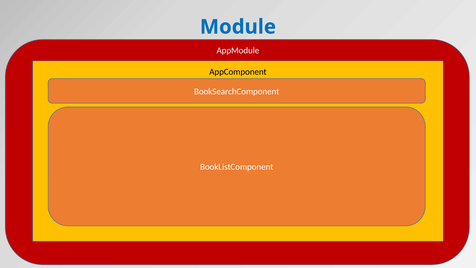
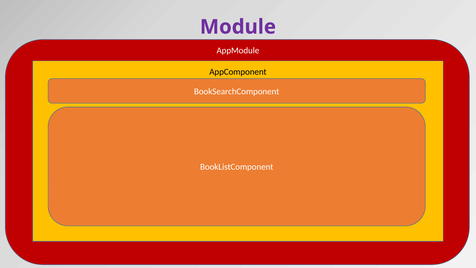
Module colour: blue -> purple (238, 27)
